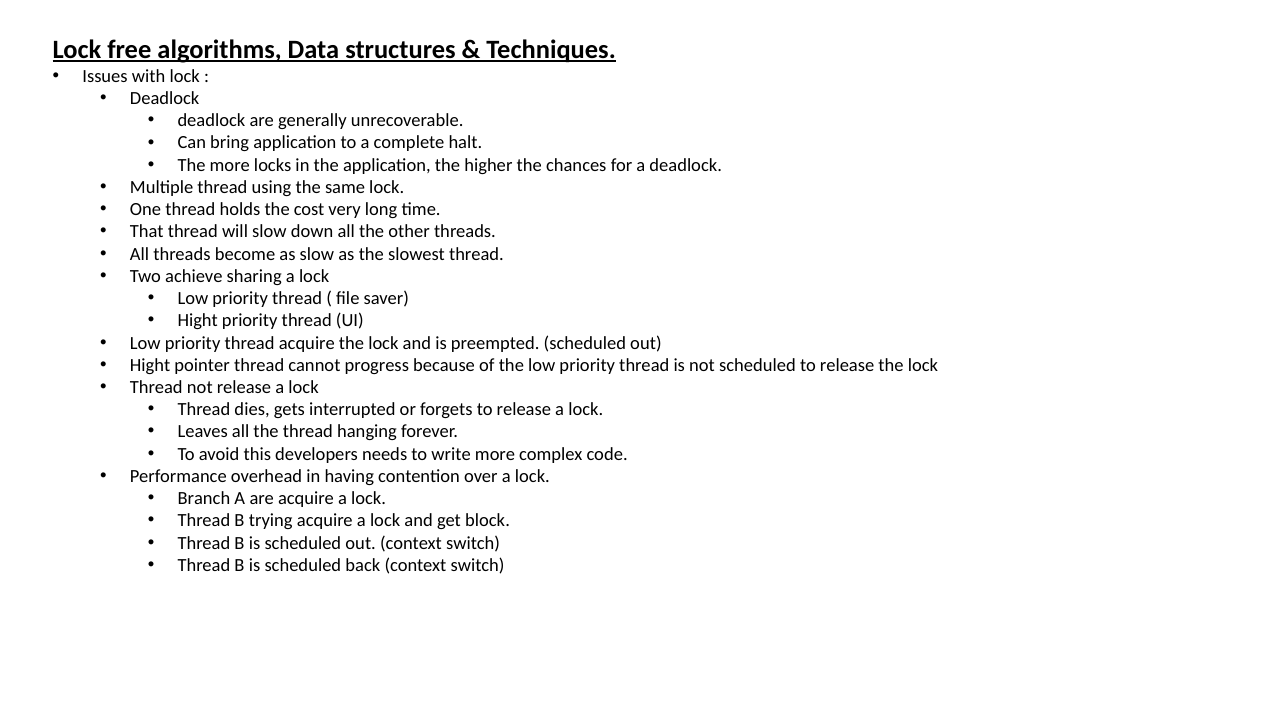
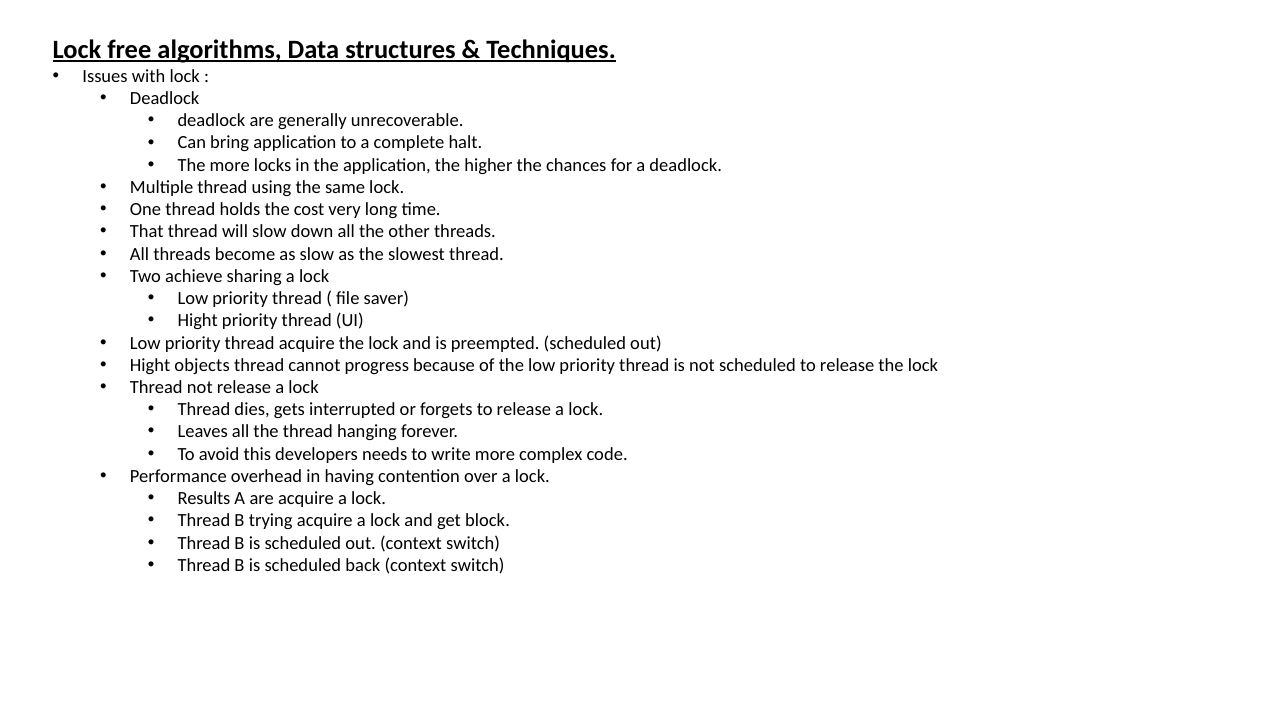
pointer: pointer -> objects (202, 365)
Branch: Branch -> Results (204, 498)
